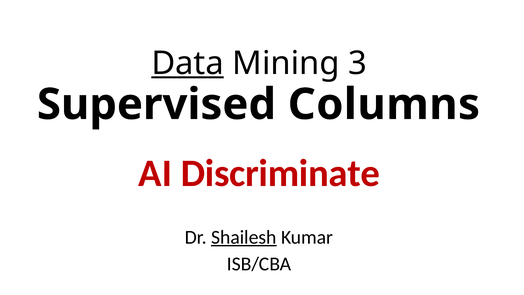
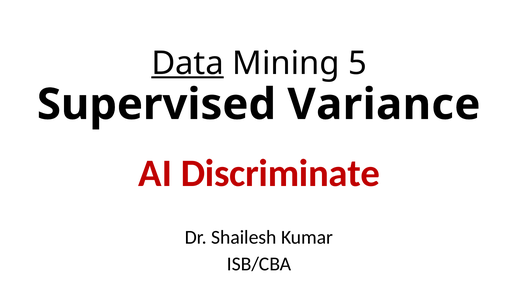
3: 3 -> 5 (357, 63)
Columns: Columns -> Variance (384, 104)
Shailesh underline: present -> none (244, 237)
